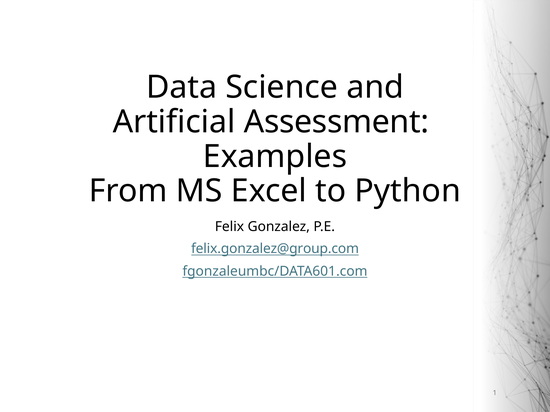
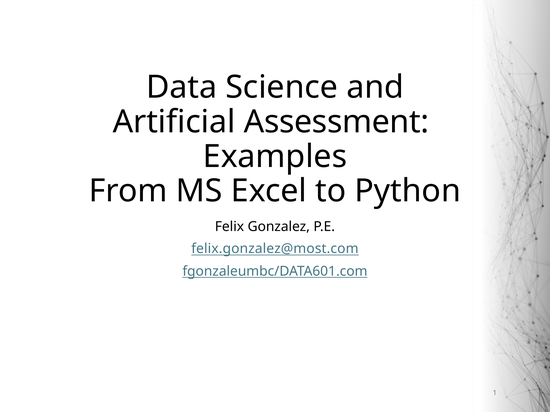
felix.gonzalez@group.com: felix.gonzalez@group.com -> felix.gonzalez@most.com (275, 249)
